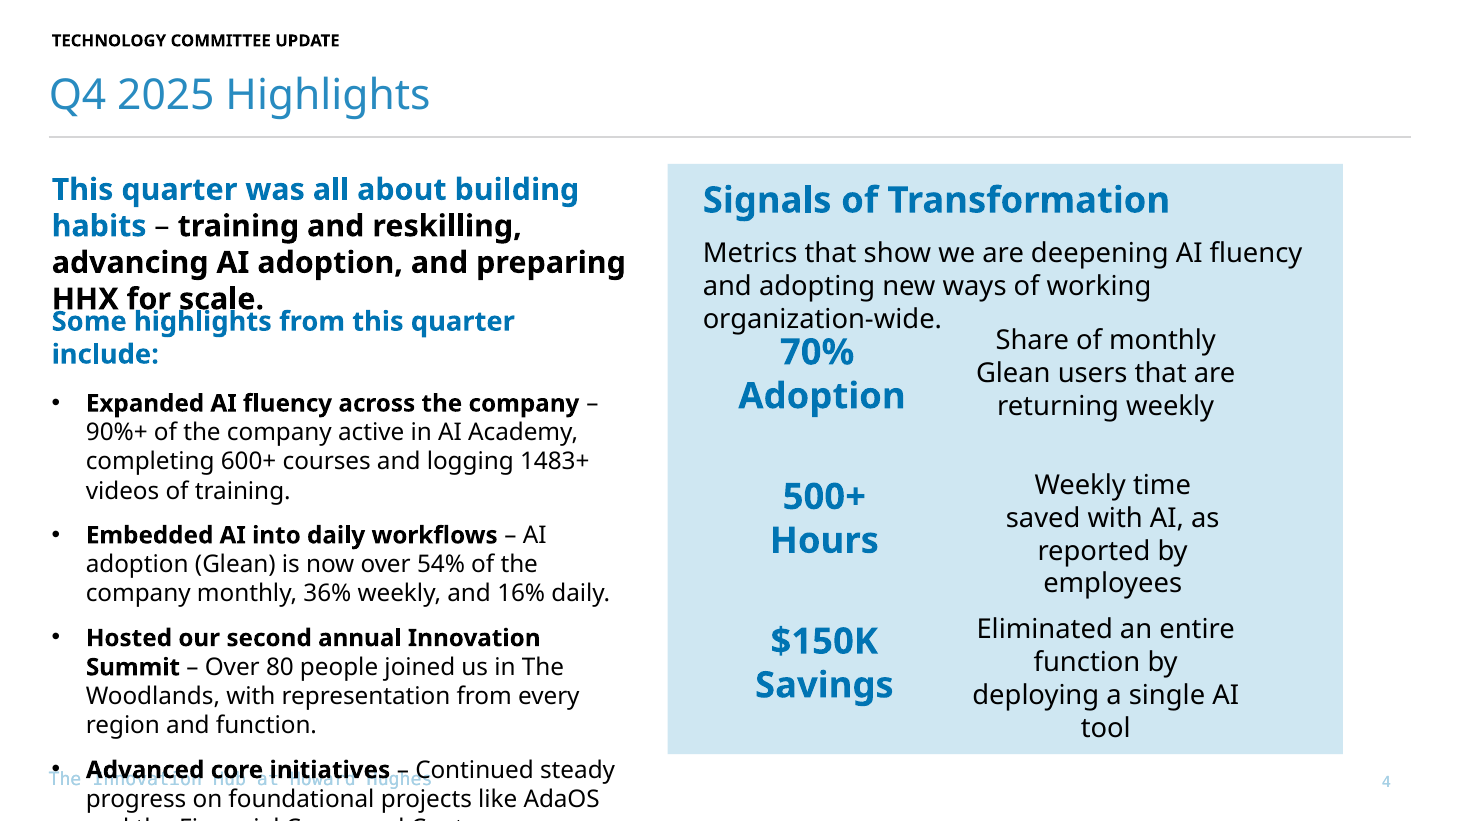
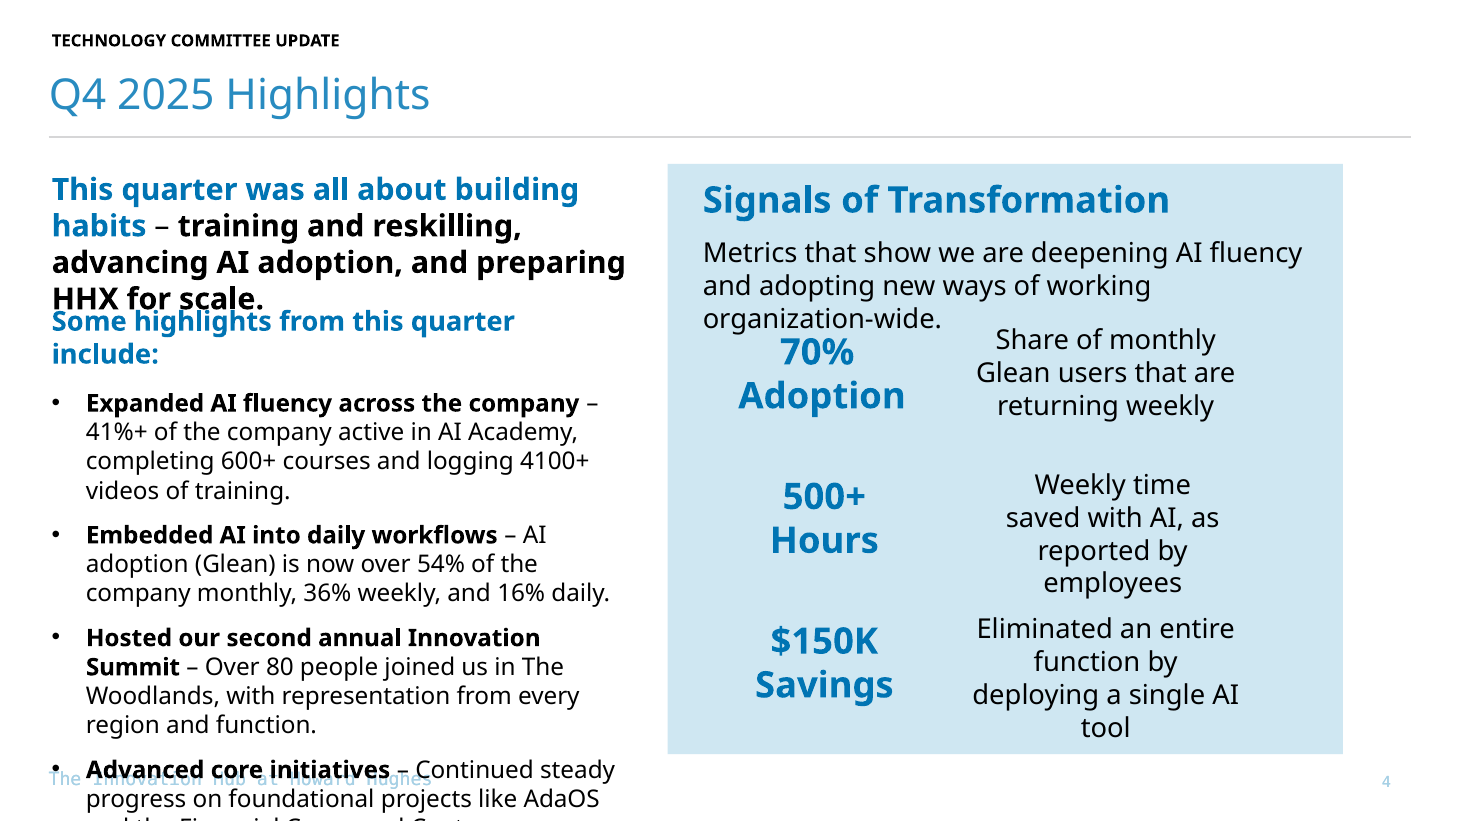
90%+: 90%+ -> 41%+ (117, 433)
1483+: 1483+ -> 4100+ (555, 462)
